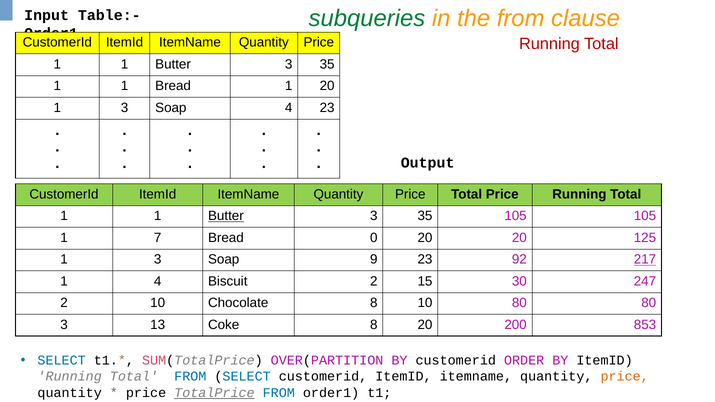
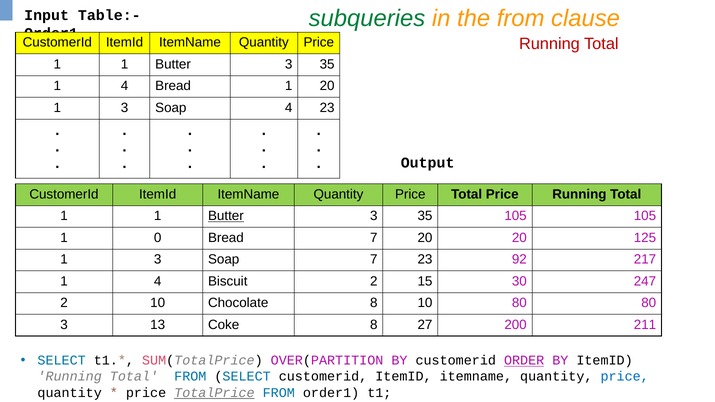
1: 1 -> 4 (125, 86)
7: 7 -> 0 (158, 238)
Bread 0: 0 -> 7 (374, 238)
Soap 9: 9 -> 7 (374, 260)
217 underline: present -> none (645, 260)
8 20: 20 -> 27 (425, 325)
853: 853 -> 211 (645, 325)
ORDER underline: none -> present (524, 361)
price colour: orange -> blue (625, 377)
